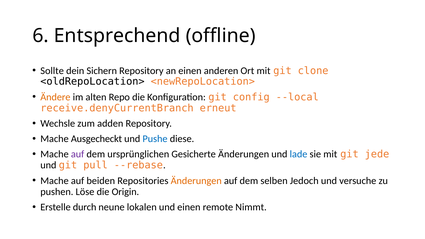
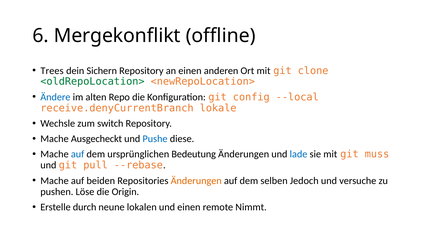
Entsprechend: Entsprechend -> Mergekonflikt (117, 36)
Sollte: Sollte -> Trees (52, 71)
<oldRepoLocation> colour: black -> green (92, 82)
Ändere colour: orange -> blue (55, 97)
erneut: erneut -> lokale (218, 108)
adden: adden -> switch (110, 124)
auf colour: purple -> blue (78, 154)
Gesicherte: Gesicherte -> Bedeutung (194, 154)
jede: jede -> muss (377, 154)
